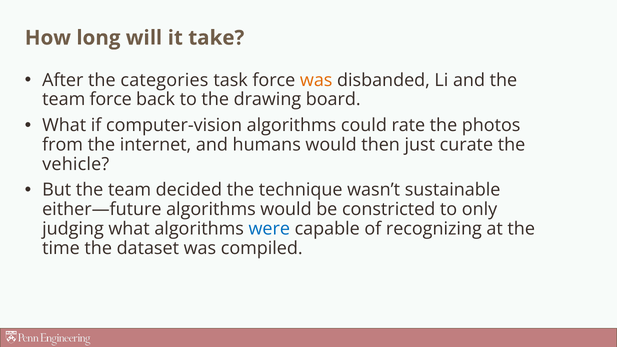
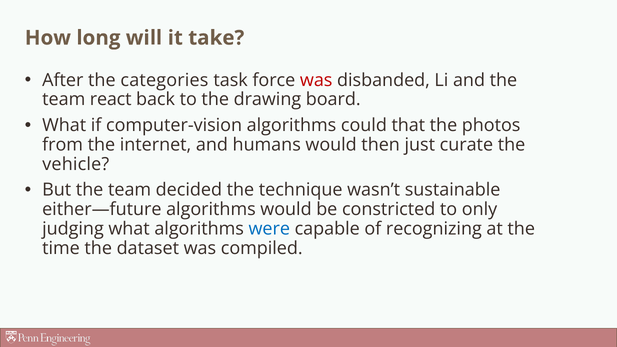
was colour: orange -> red (316, 80)
team force: force -> react (111, 100)
rate: rate -> that (408, 125)
